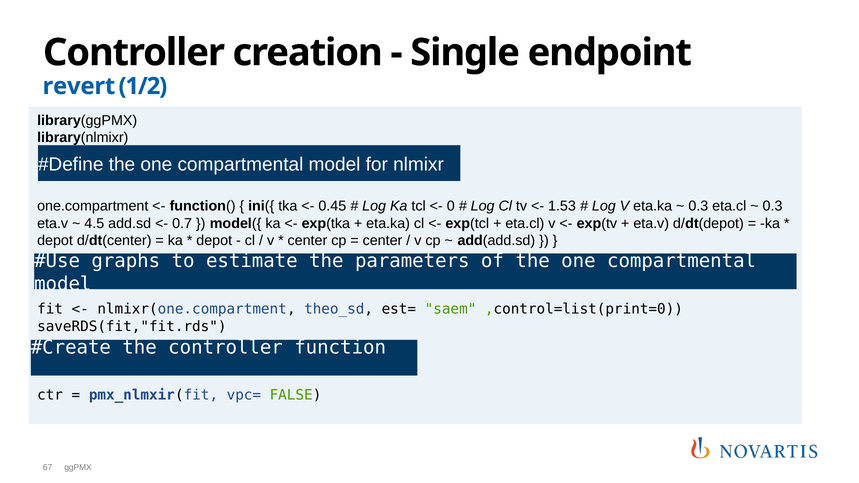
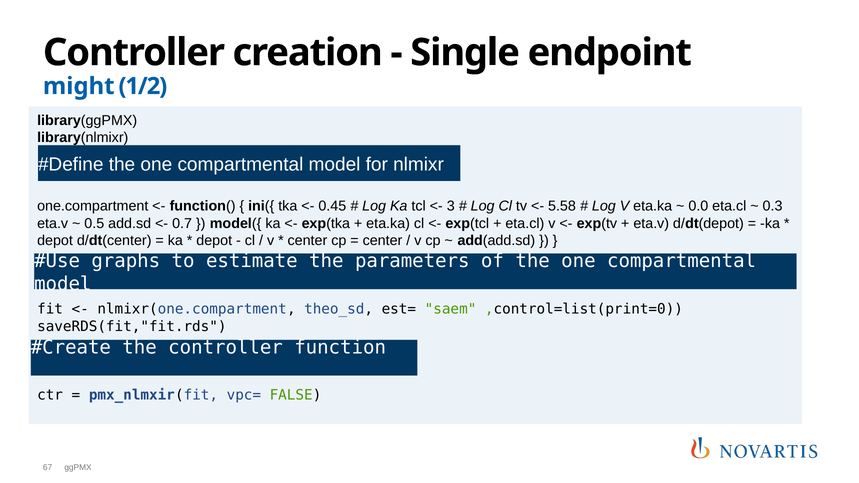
revert: revert -> might (79, 86)
0: 0 -> 3 (451, 206)
1.53: 1.53 -> 5.58 (562, 206)
0.3: 0.3 -> 0.0 (698, 206)
4.5: 4.5 -> 0.5 (94, 223)
